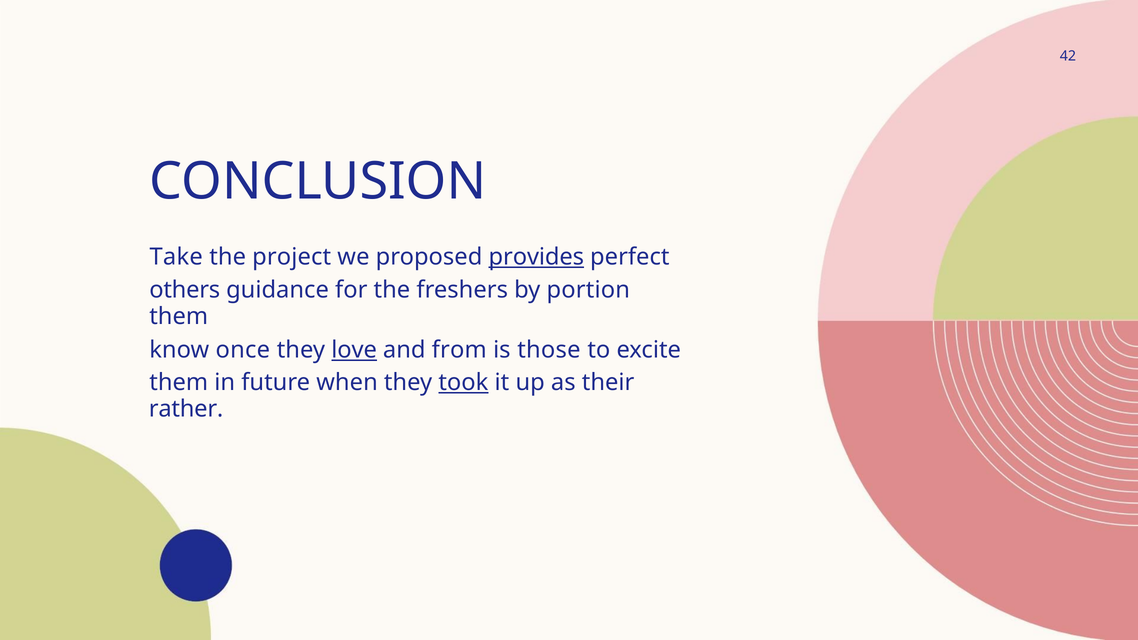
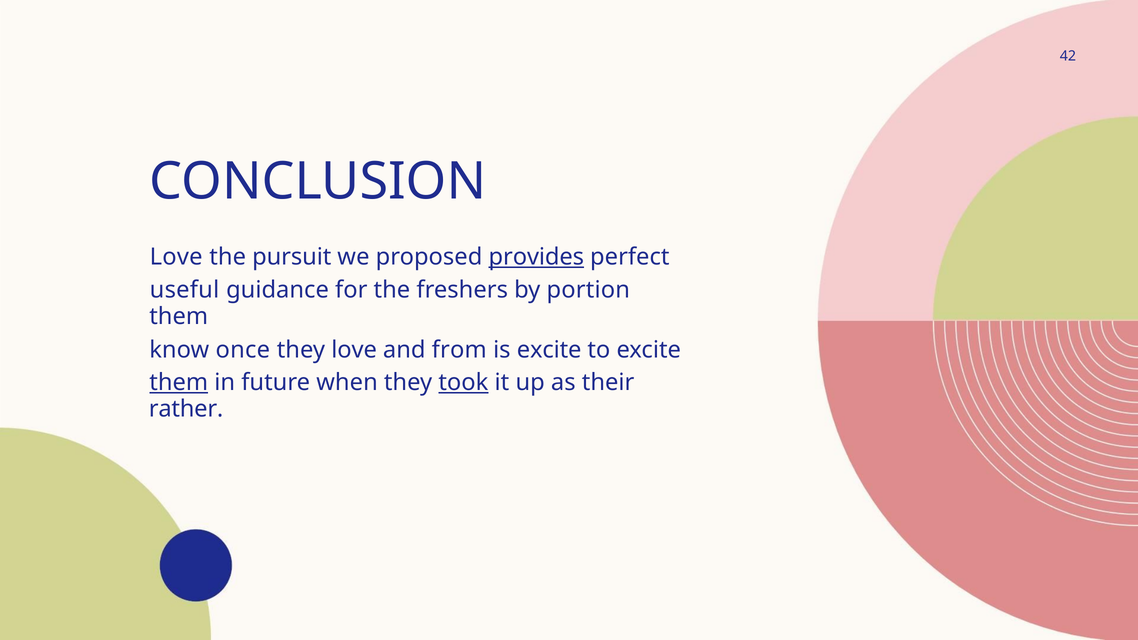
Take: Take -> Love (176, 257)
project: project -> pursuit (292, 257)
others: others -> useful (184, 290)
love underline: present -> none (354, 350)
is those: those -> excite (549, 350)
them underline: none -> present (179, 383)
